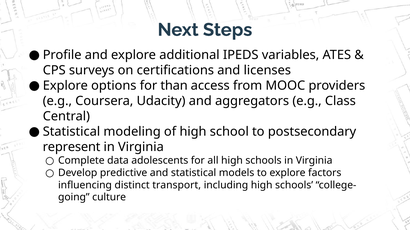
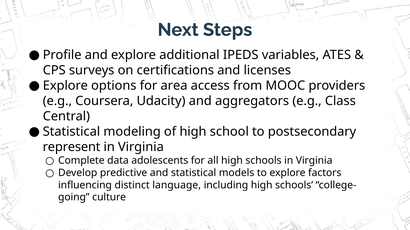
than: than -> area (174, 86)
transport: transport -> language (177, 186)
